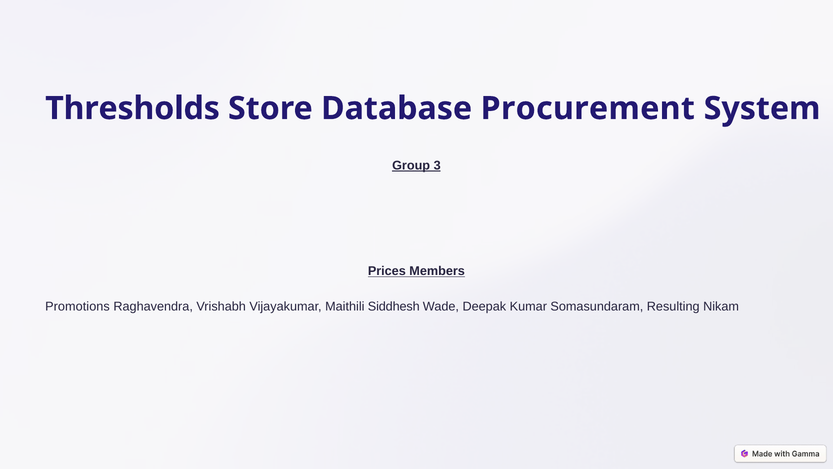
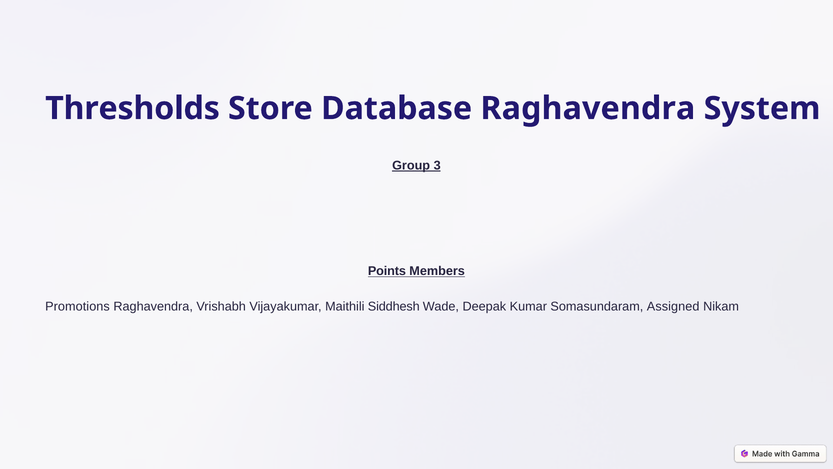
Database Procurement: Procurement -> Raghavendra (588, 108)
Prices: Prices -> Points (387, 271)
Resulting: Resulting -> Assigned (673, 306)
